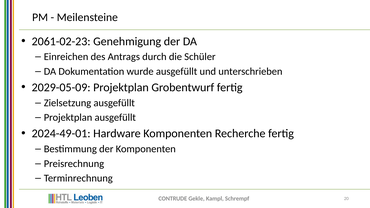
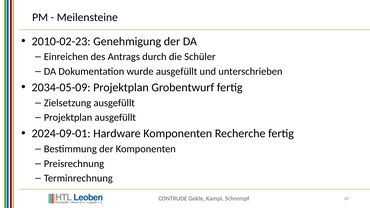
2061-02-23: 2061-02-23 -> 2010-02-23 (61, 41)
2029-05-09: 2029-05-09 -> 2034-05-09 (61, 87)
2024-49-01: 2024-49-01 -> 2024-09-01 (61, 134)
